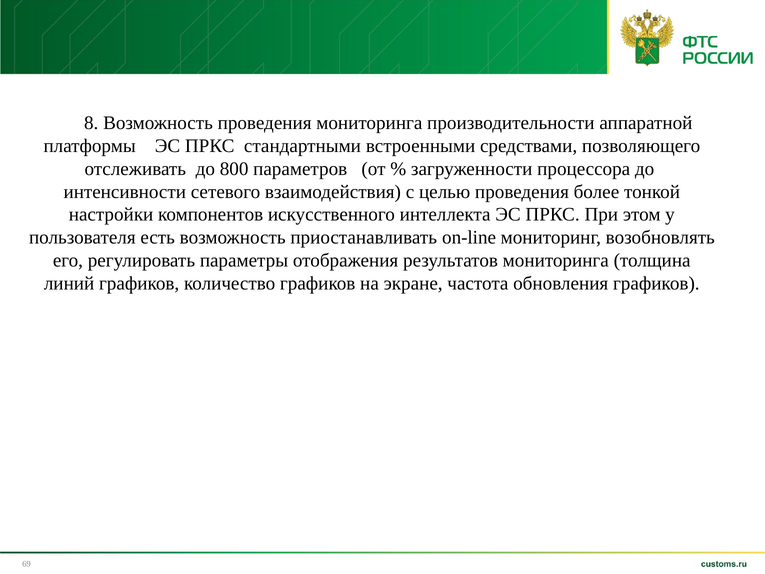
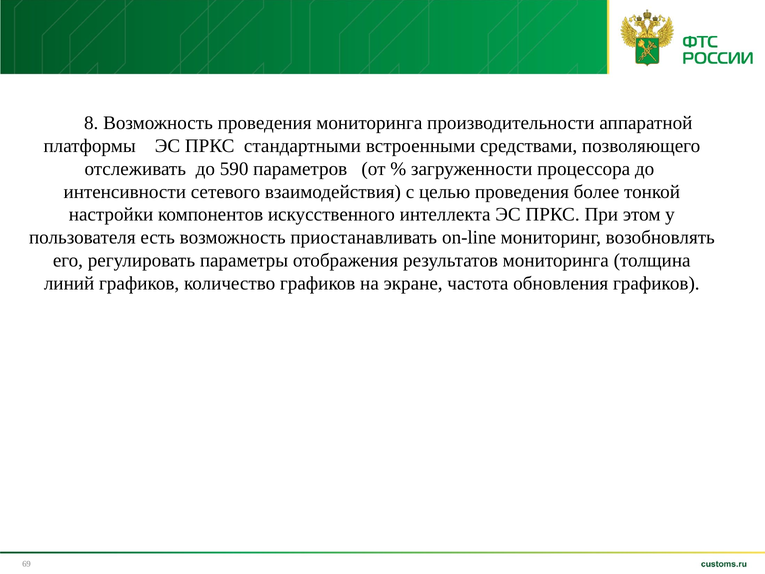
800: 800 -> 590 (234, 169)
